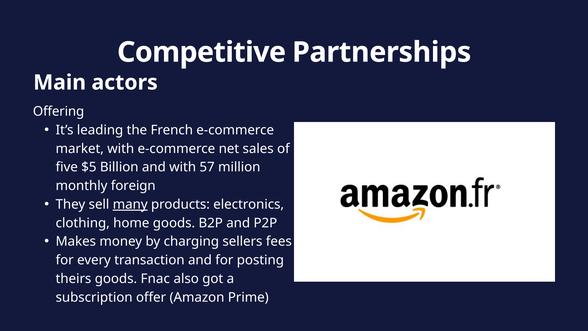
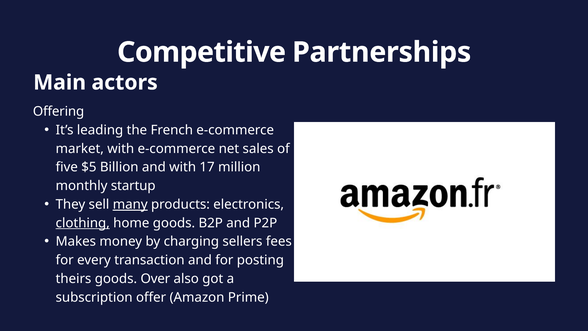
57: 57 -> 17 (207, 167)
foreign: foreign -> startup (133, 186)
clothing underline: none -> present (83, 223)
Fnac: Fnac -> Over (155, 279)
